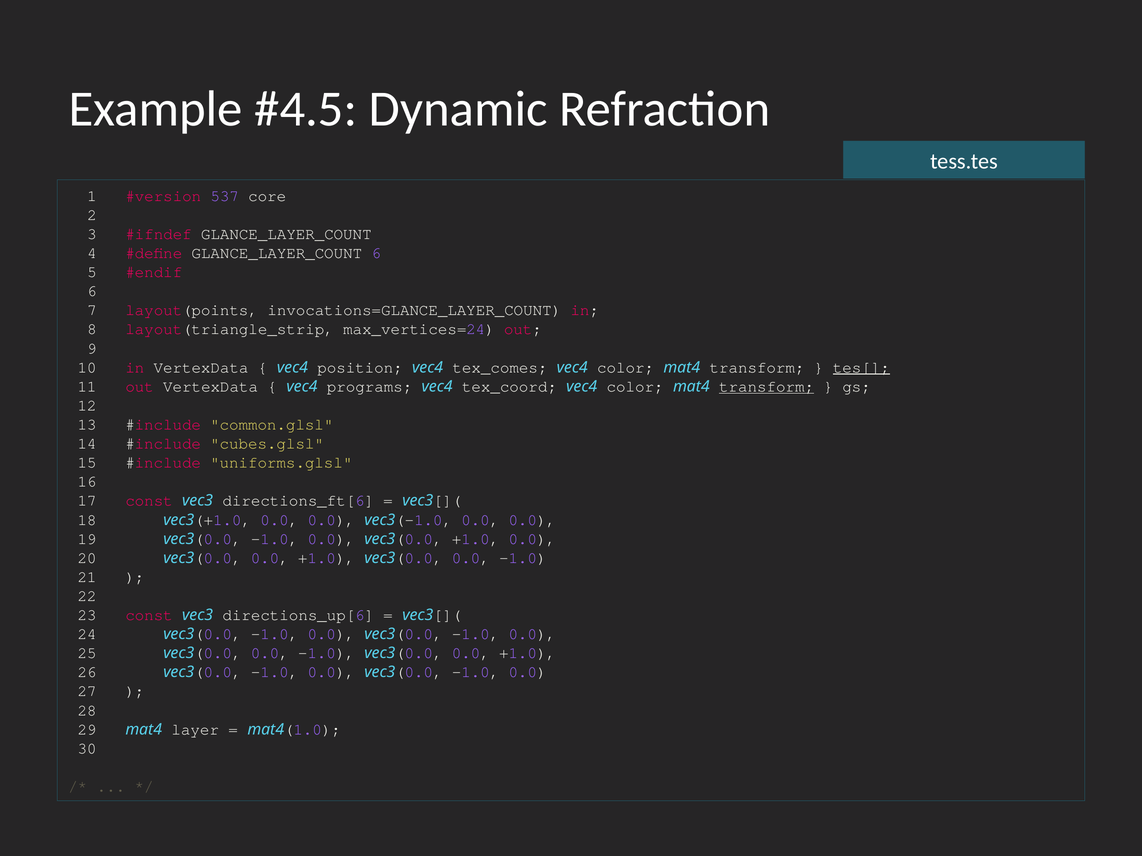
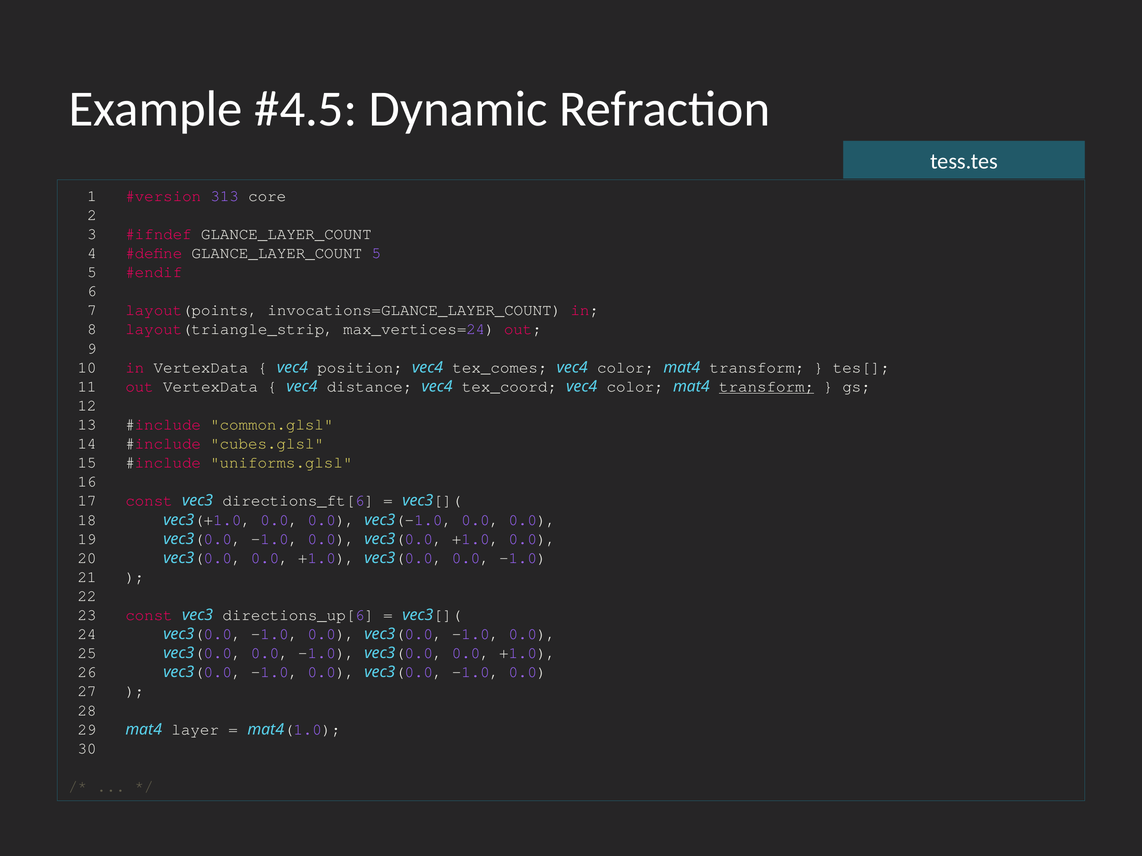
537: 537 -> 313 (225, 196)
GLANCE_LAYER_COUNT 6: 6 -> 5 (376, 253)
tes[ underline: present -> none (861, 368)
programs: programs -> distance (370, 387)
